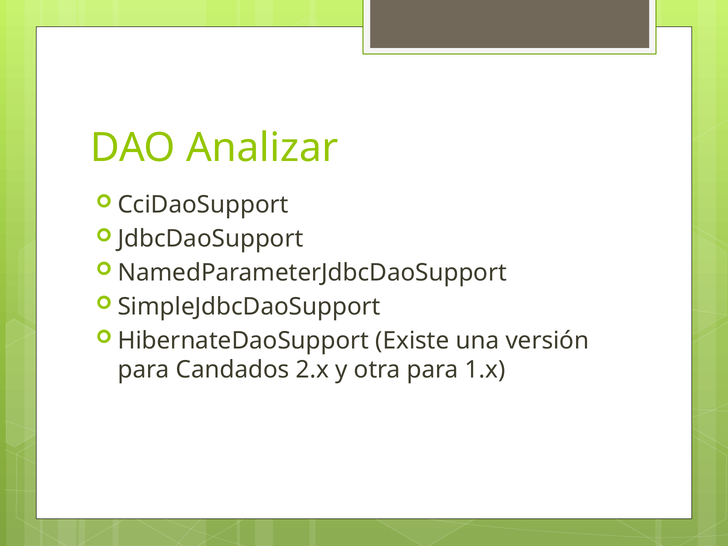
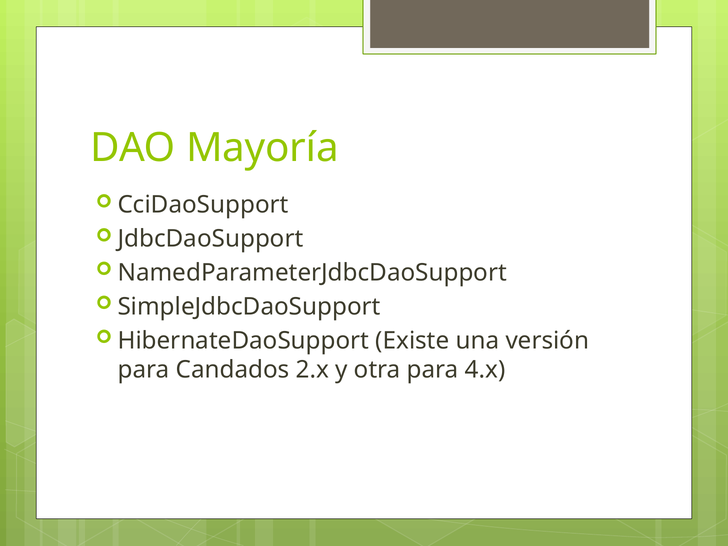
Analizar: Analizar -> Mayoría (262, 148)
1.x: 1.x -> 4.x (485, 370)
